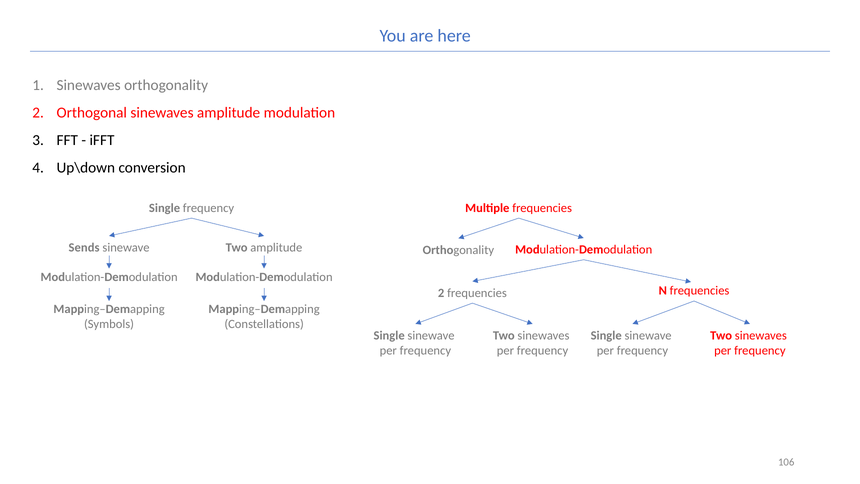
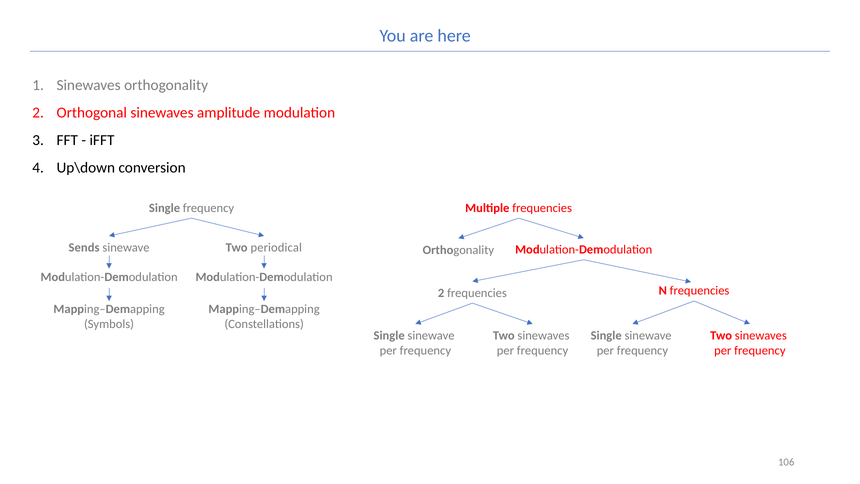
Two amplitude: amplitude -> periodical (276, 247)
